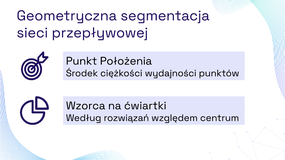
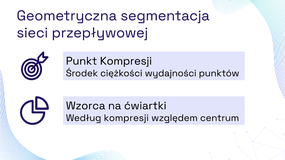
Punkt Położenia: Położenia -> Kompresji (126, 61)
Według rozwiązań: rozwiązań -> kompresji (126, 118)
